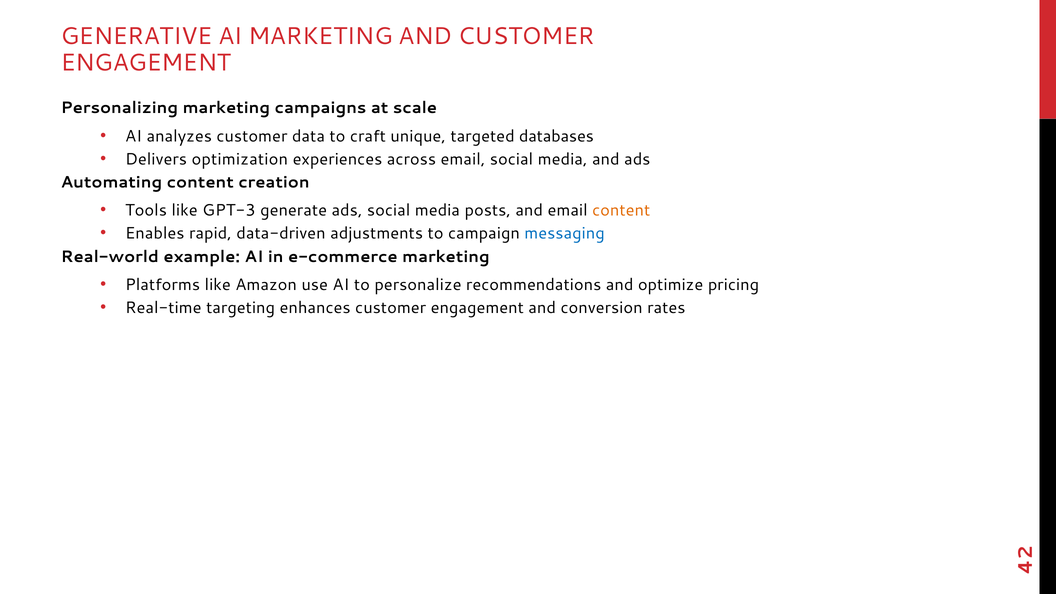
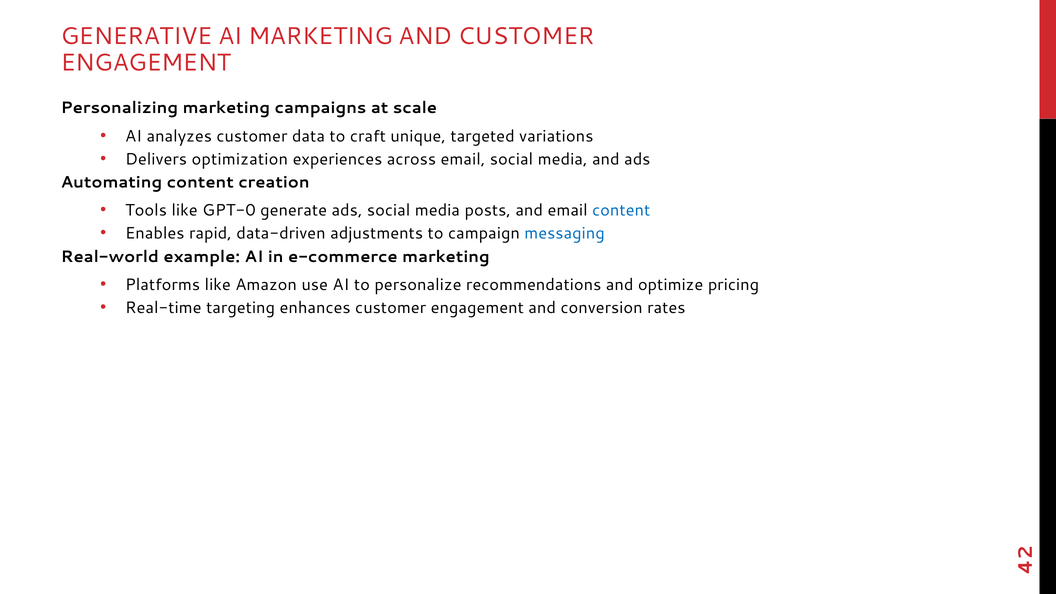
databases: databases -> variations (556, 136)
GPT-3: GPT-3 -> GPT-0 (229, 210)
content colour: orange -> blue (621, 210)
